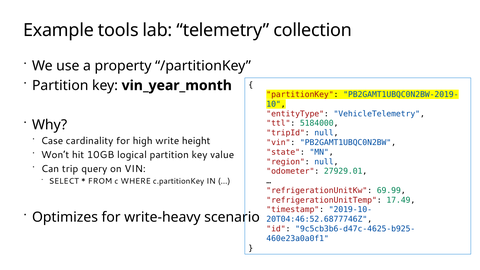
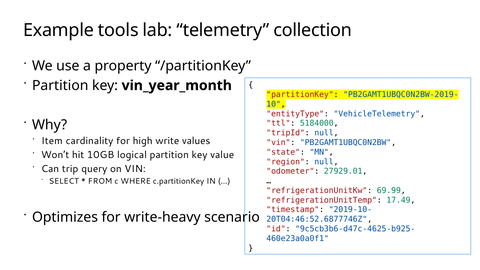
Case: Case -> Item (52, 141)
height: height -> values (196, 141)
